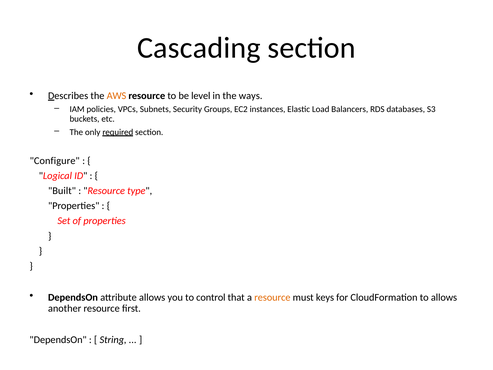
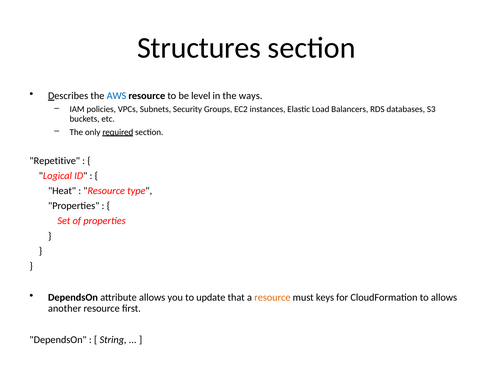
Cascading: Cascading -> Structures (199, 48)
AWS colour: orange -> blue (116, 96)
Configure: Configure -> Repetitive (55, 161)
Built: Built -> Heat (62, 191)
control: control -> update (211, 297)
